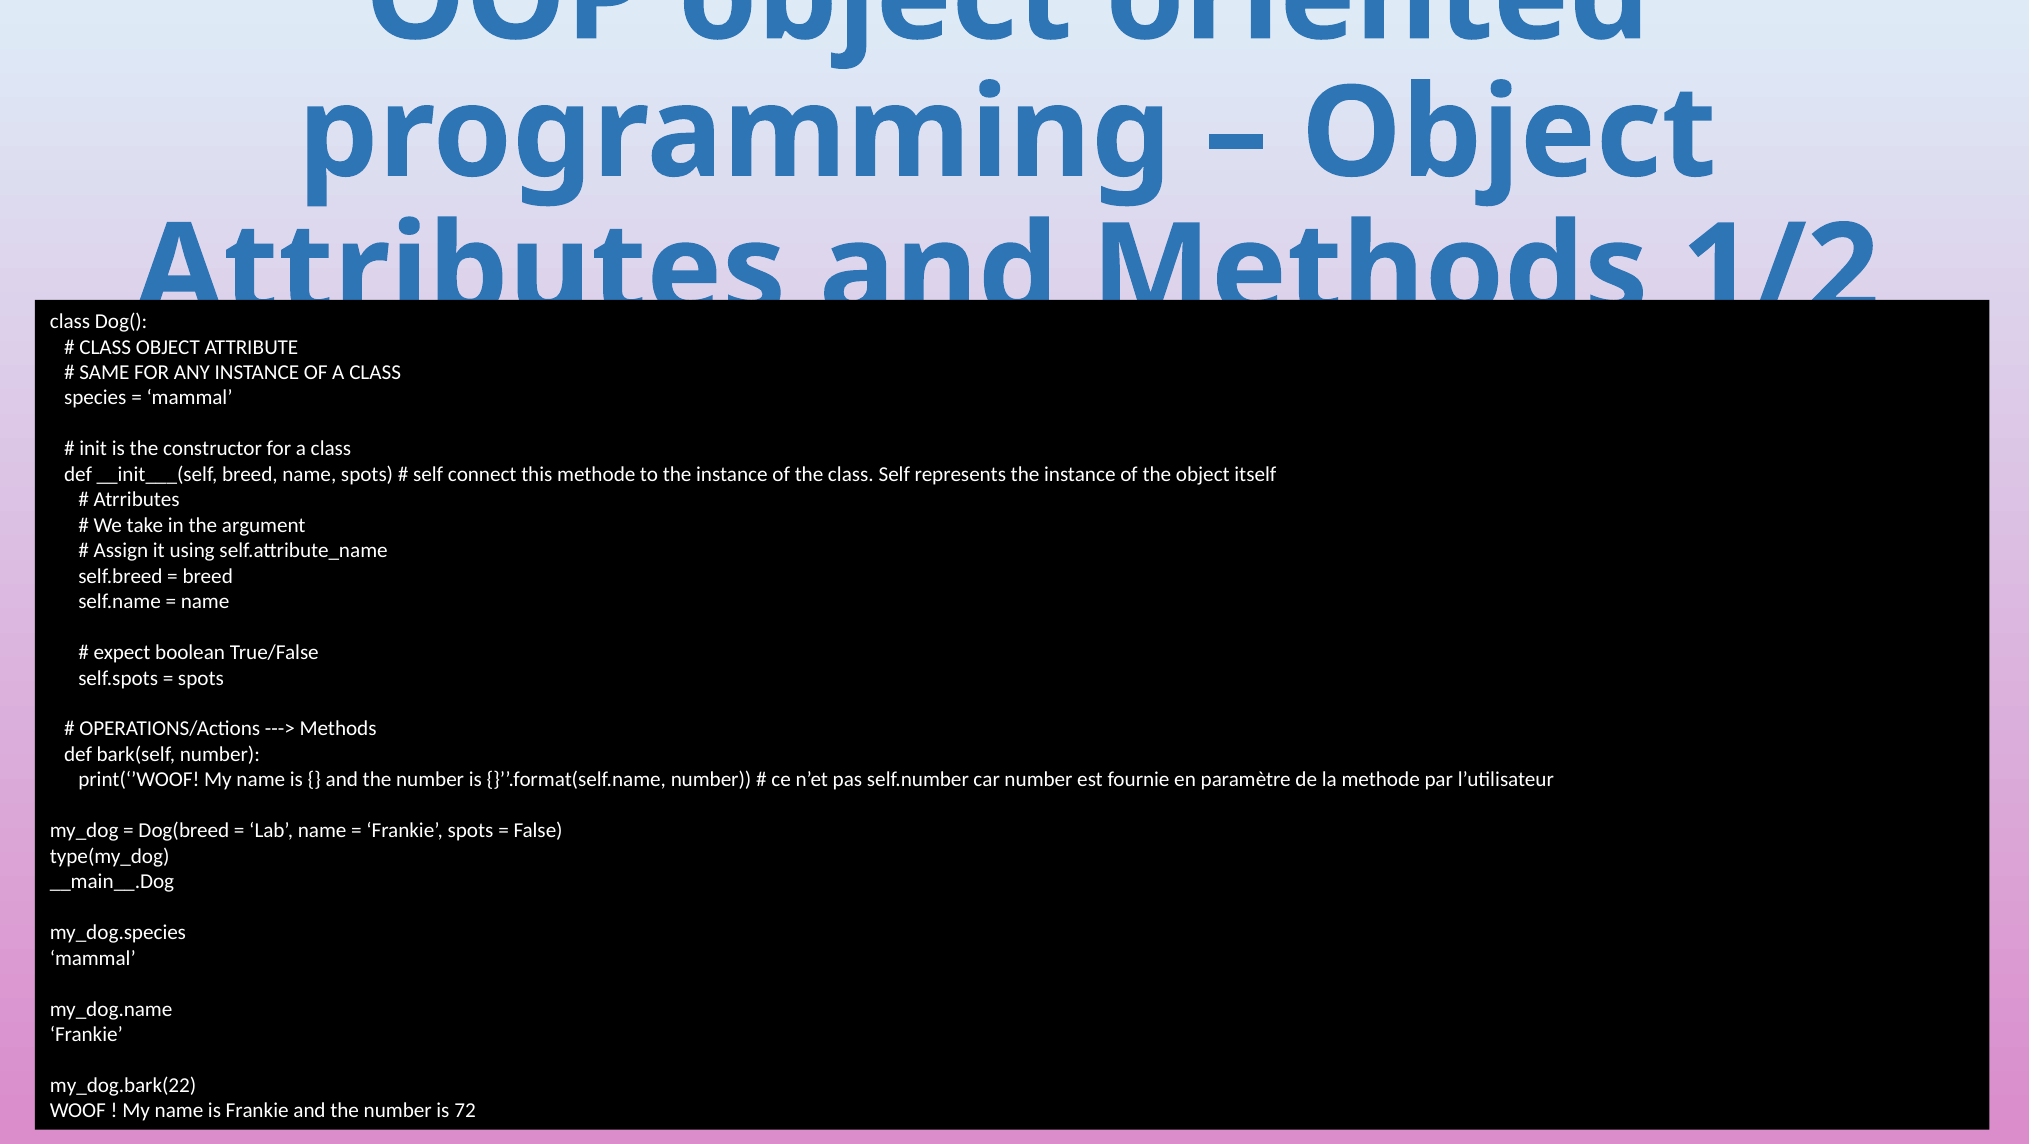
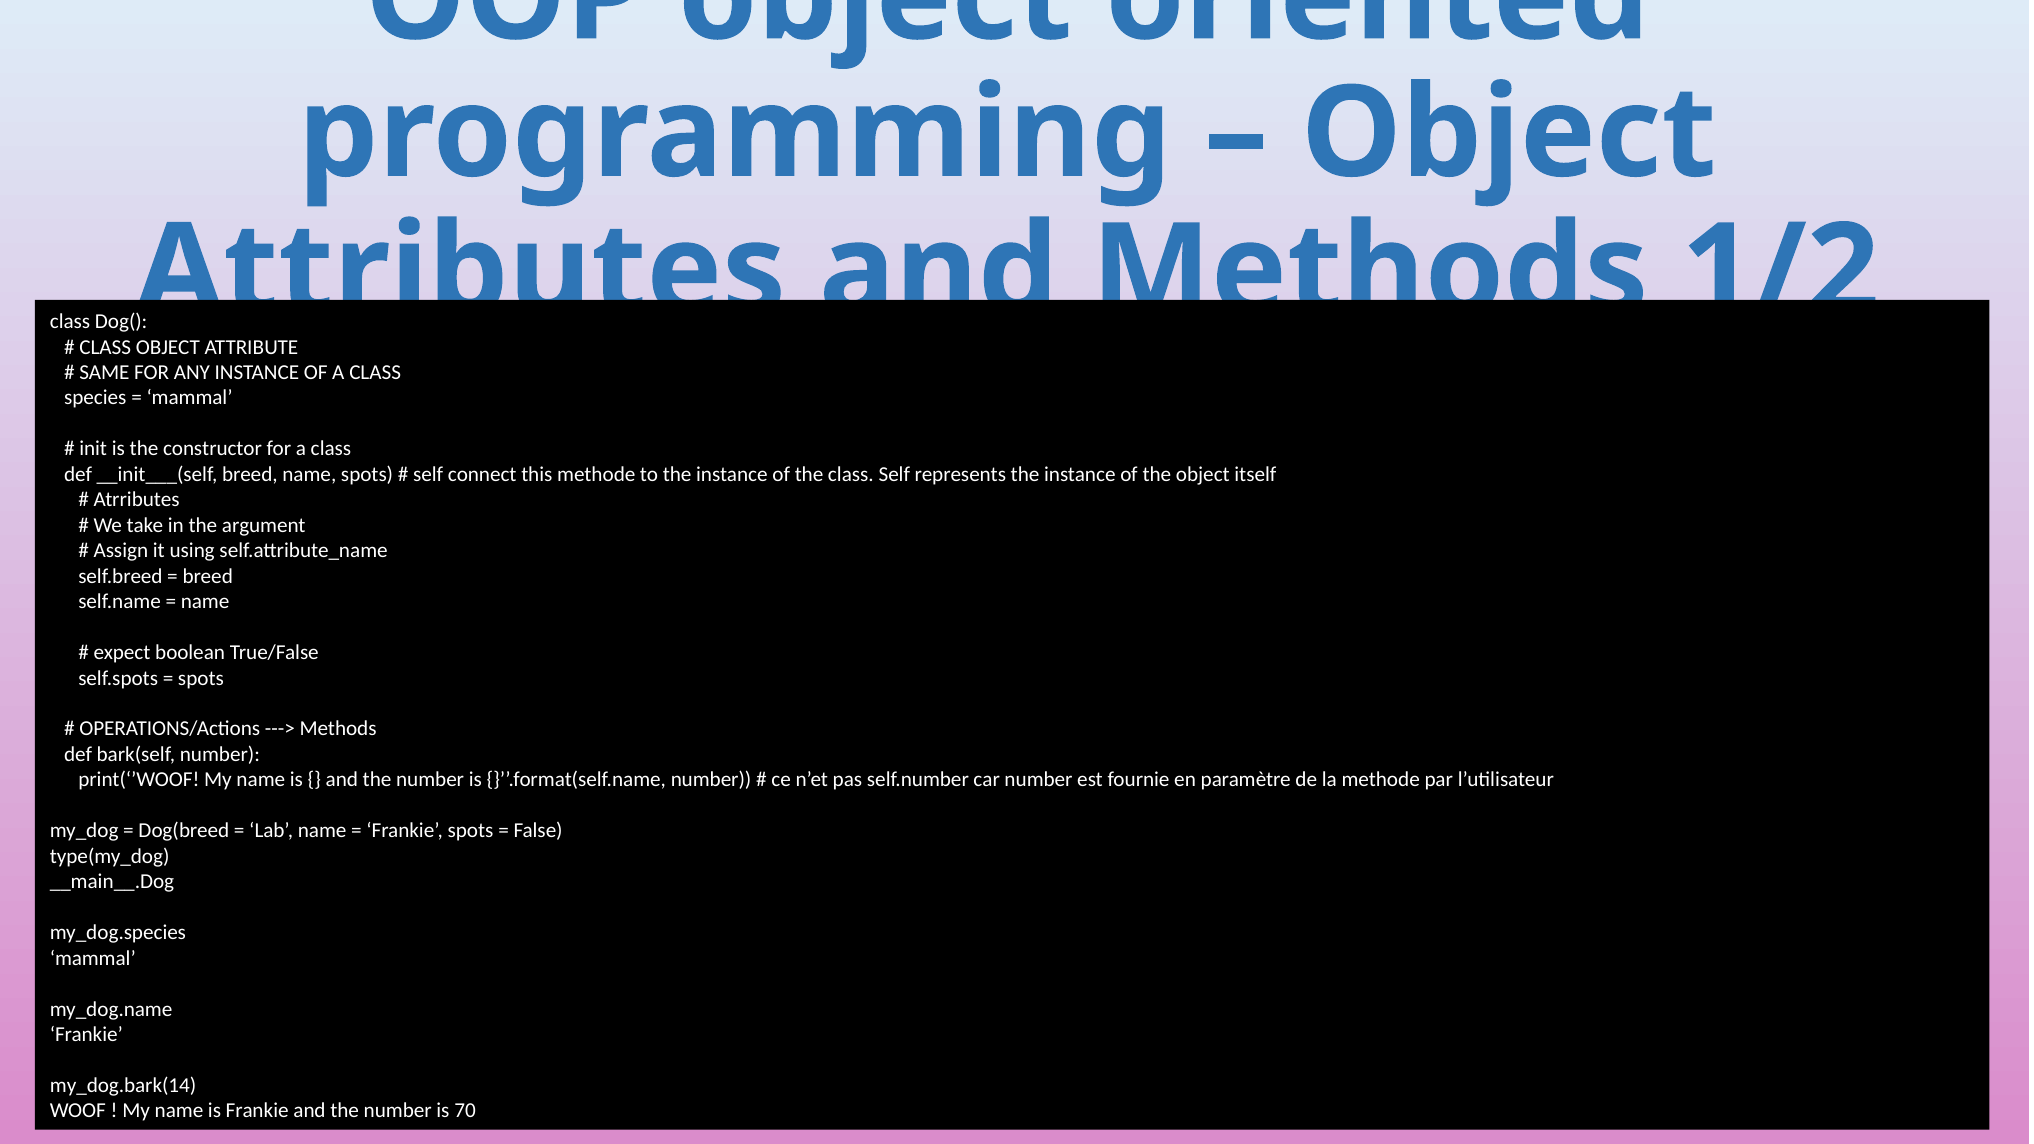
my_dog.bark(22: my_dog.bark(22 -> my_dog.bark(14 (123, 1086)
72: 72 -> 70 (465, 1111)
